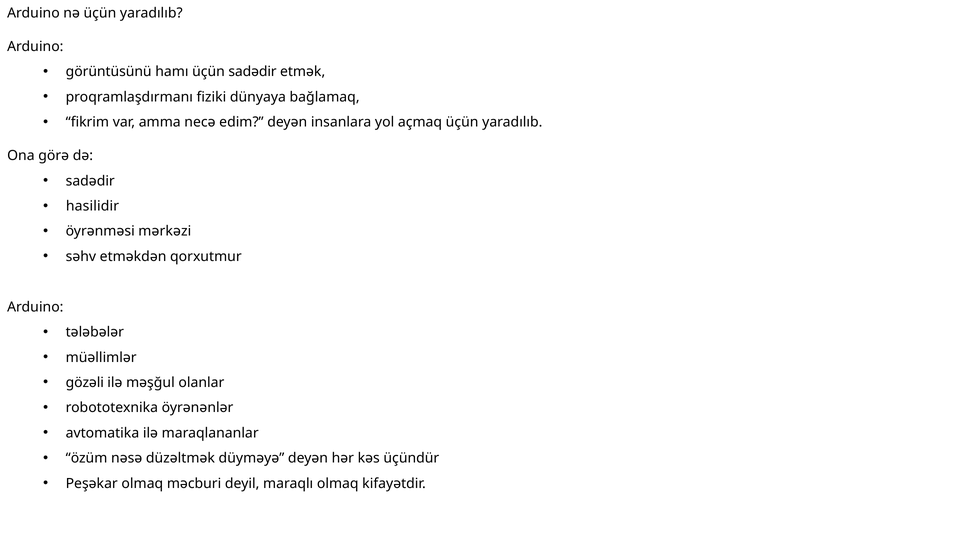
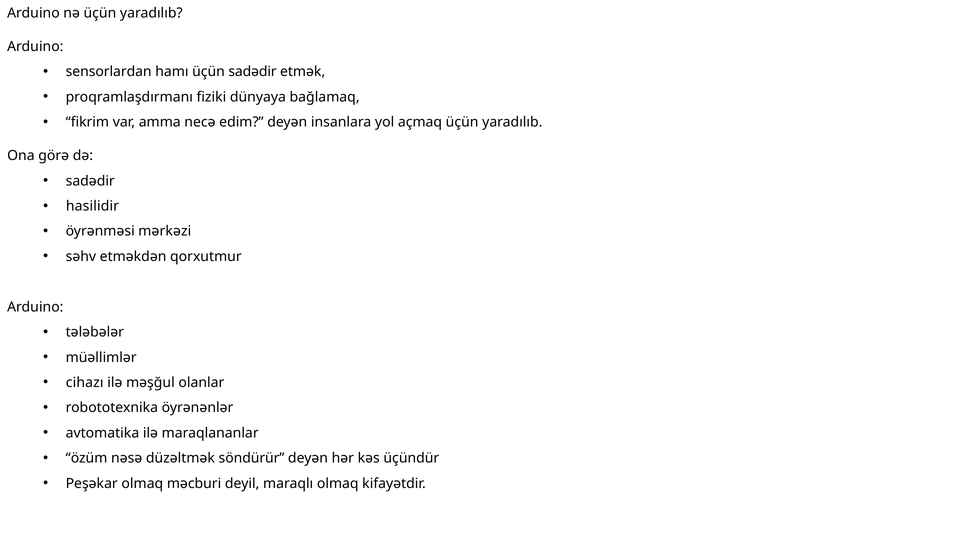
görüntüsünü: görüntüsünü -> sensorlardan (109, 72)
gözəli: gözəli -> cihazı (85, 383)
düyməyə: düyməyə -> söndürür (252, 458)
